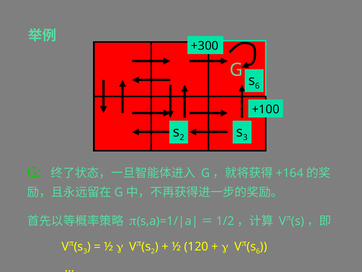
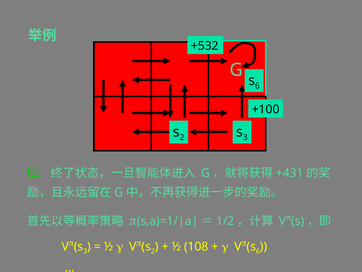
+300: +300 -> +532 (205, 46)
+164: +164 -> +431 (290, 173)
120: 120 -> 108 (196, 246)
